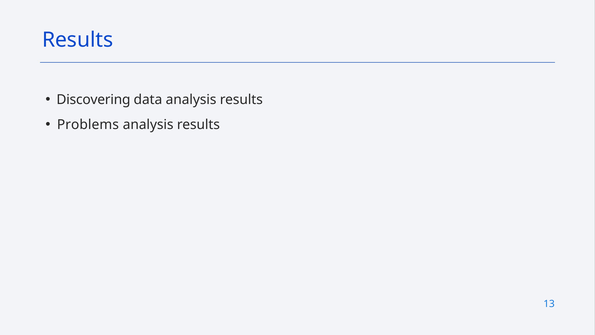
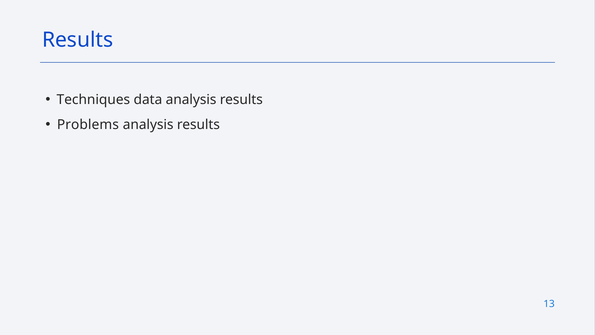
Discovering: Discovering -> Techniques (93, 100)
